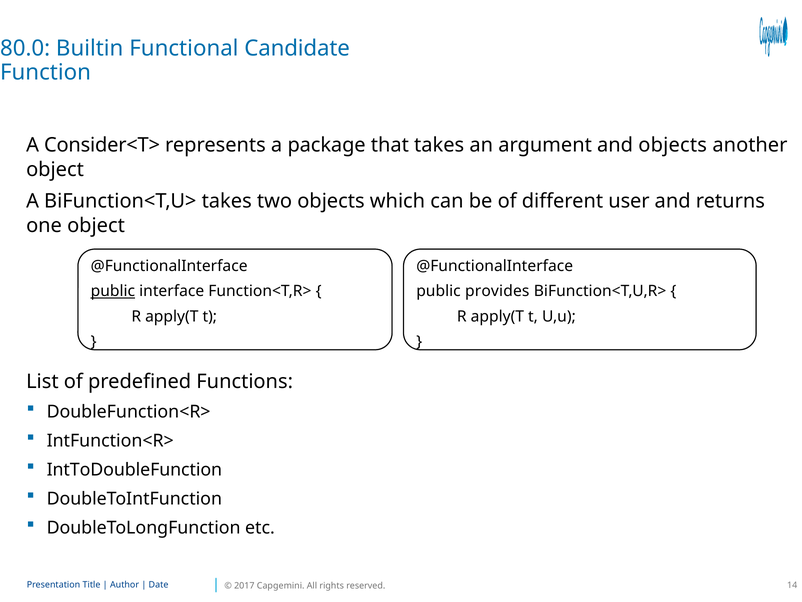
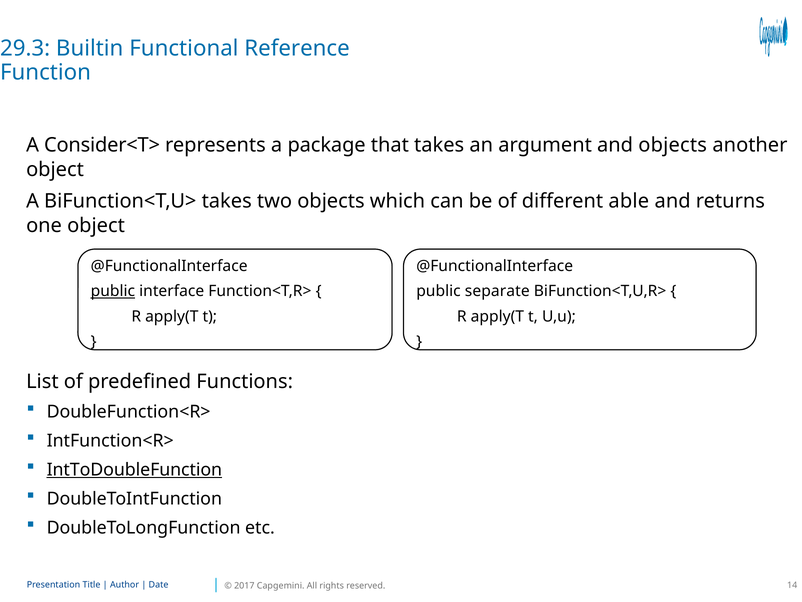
80.0: 80.0 -> 29.3 (25, 48)
Candidate: Candidate -> Reference (297, 48)
user: user -> able (629, 201)
provides: provides -> separate (497, 291)
IntToDoubleFunction underline: none -> present (134, 469)
